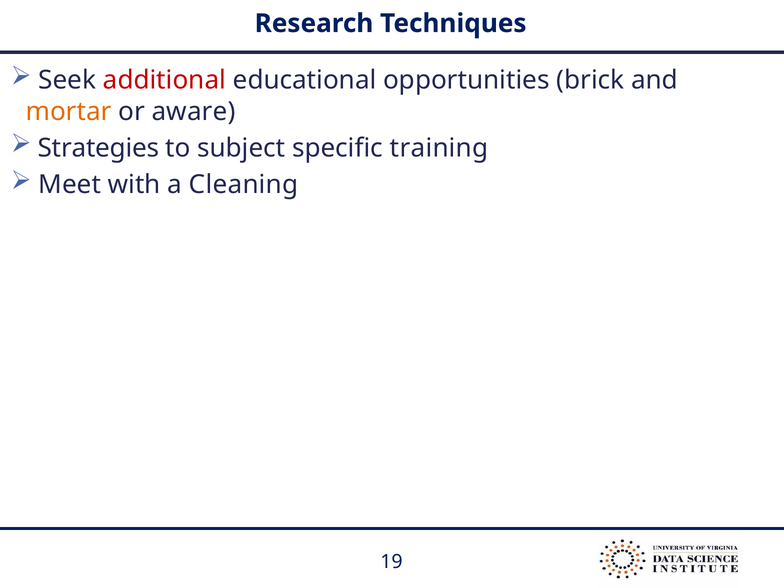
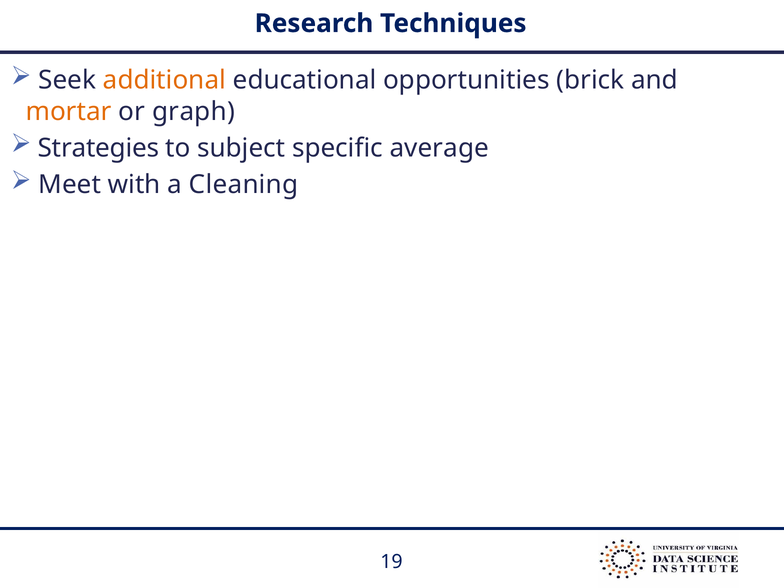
additional colour: red -> orange (164, 80)
aware: aware -> graph (194, 112)
training: training -> average (439, 148)
